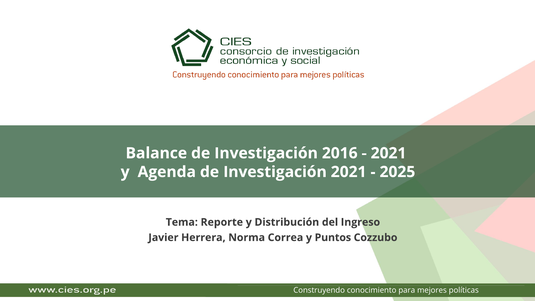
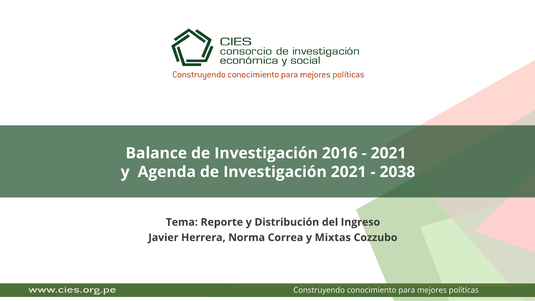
2025: 2025 -> 2038 (397, 172)
Puntos: Puntos -> Mixtas (333, 238)
